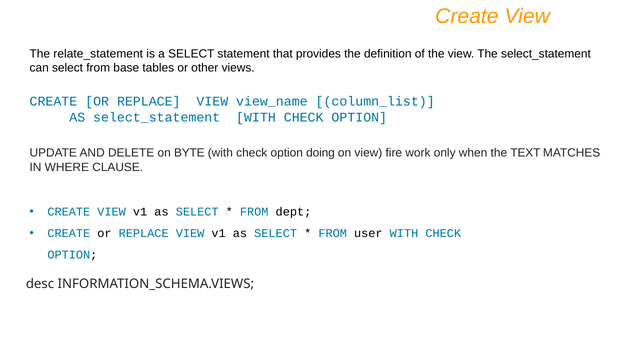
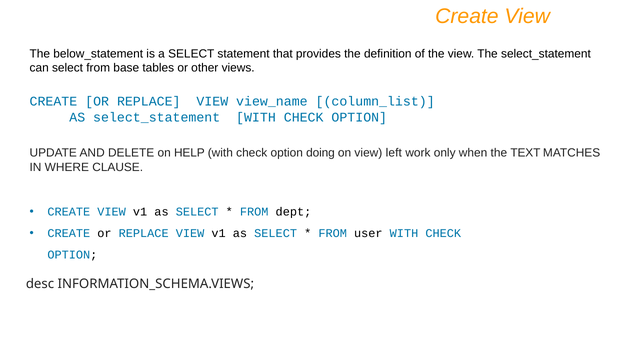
relate_statement: relate_statement -> below_statement (98, 54)
BYTE: BYTE -> HELP (189, 153)
fire: fire -> left (394, 153)
